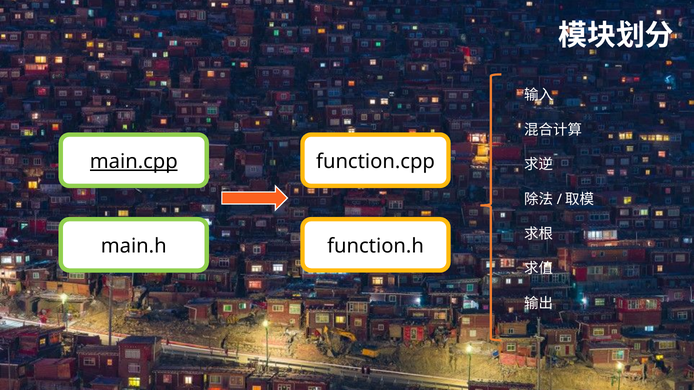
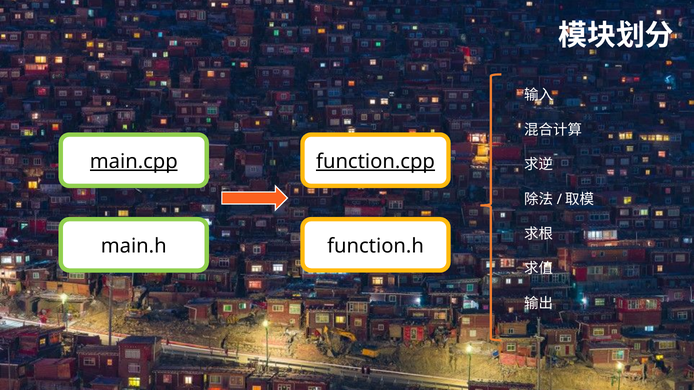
function.cpp underline: none -> present (375, 162)
